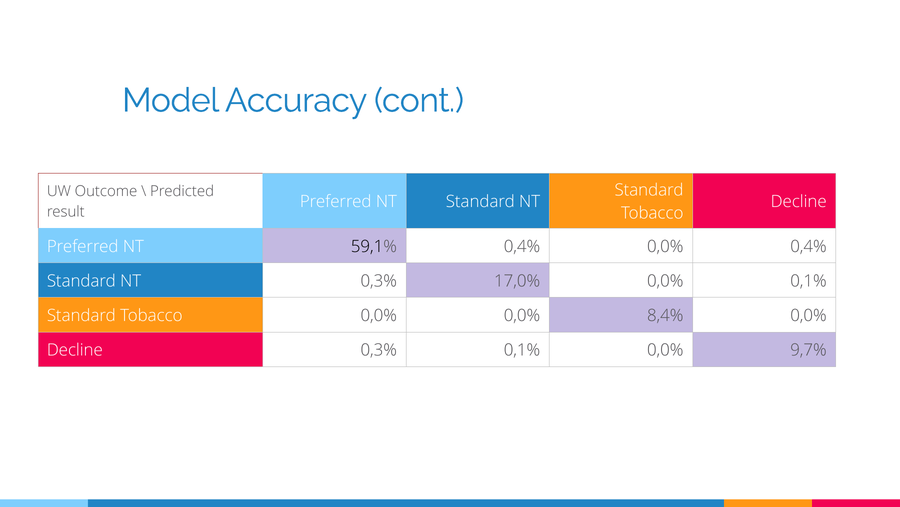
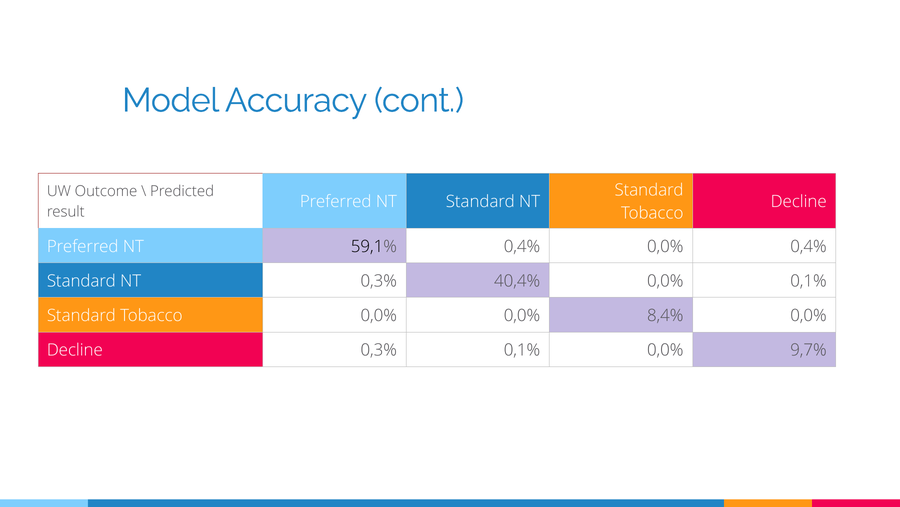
17,0%: 17,0% -> 40,4% (517, 281)
